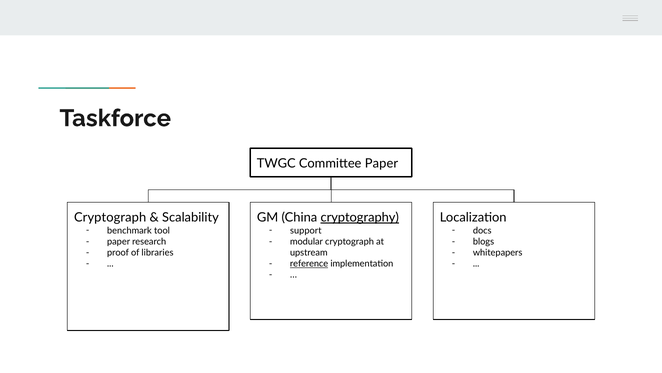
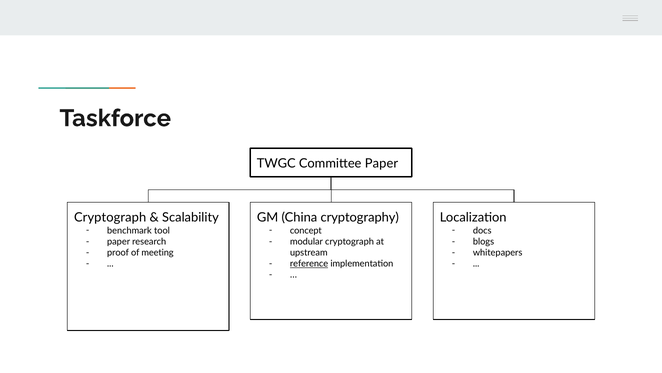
cryptography underline: present -> none (360, 217)
support: support -> concept (306, 230)
libraries: libraries -> meeting (158, 252)
